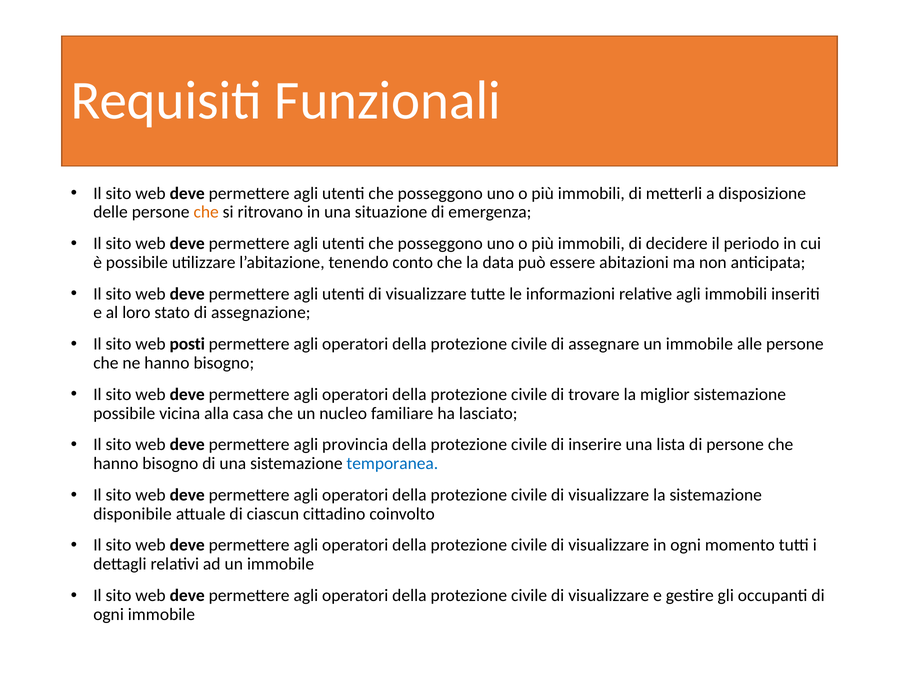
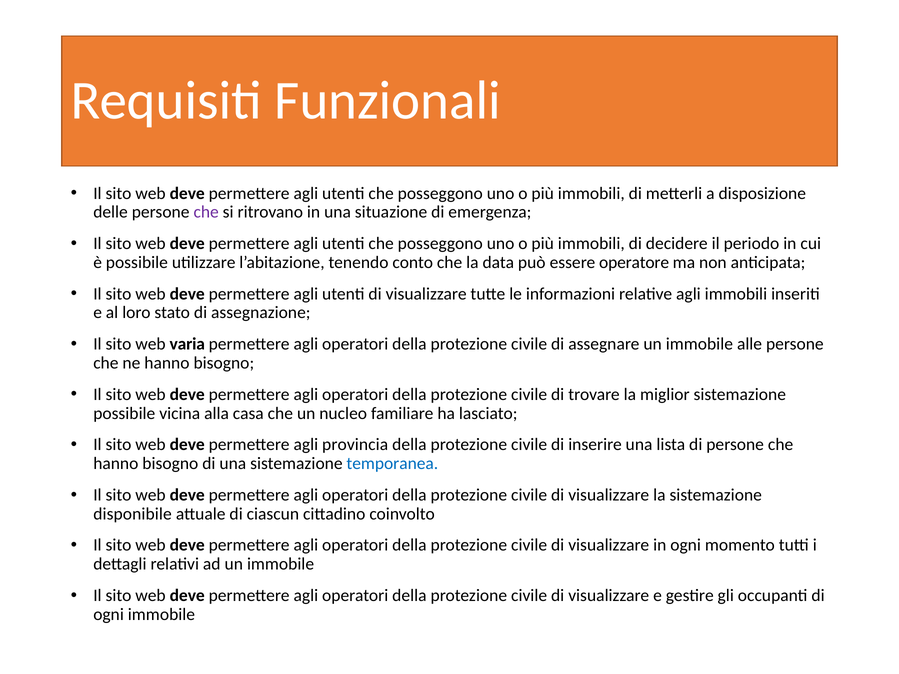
che colour: orange -> purple (206, 212)
abitazioni: abitazioni -> operatore (634, 263)
posti: posti -> varia (187, 344)
